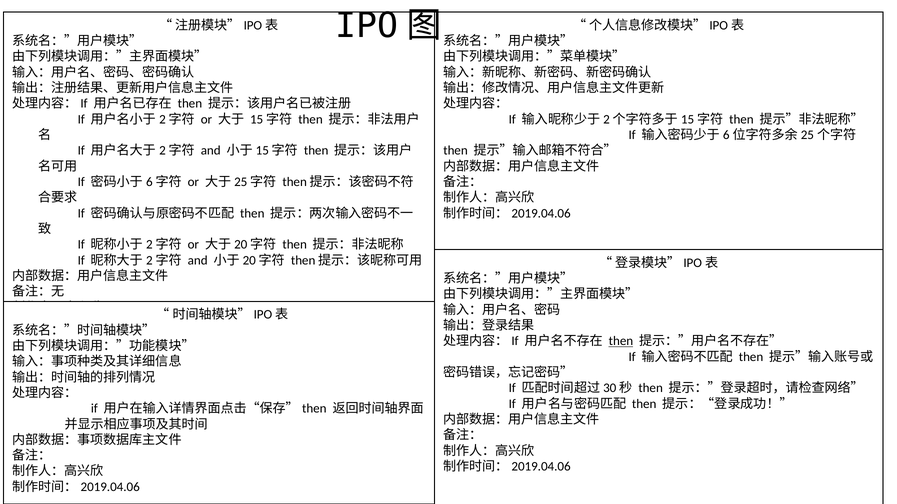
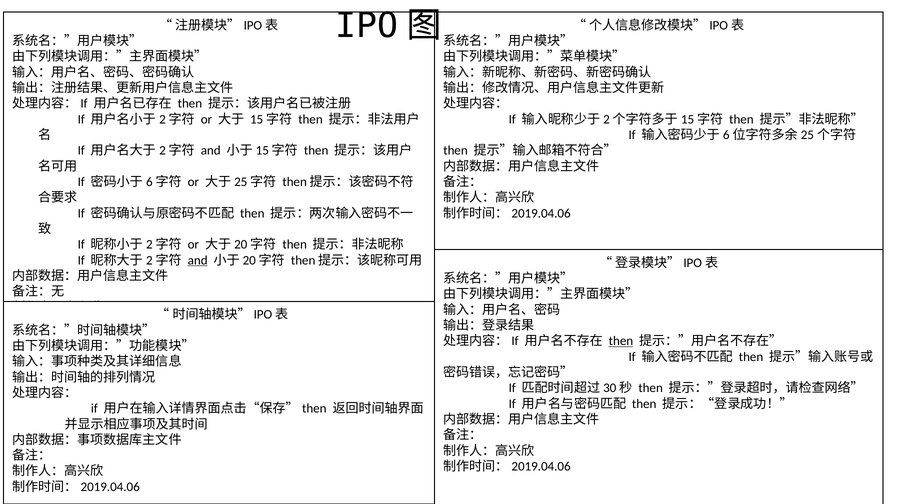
and underline: none -> present (198, 261)
